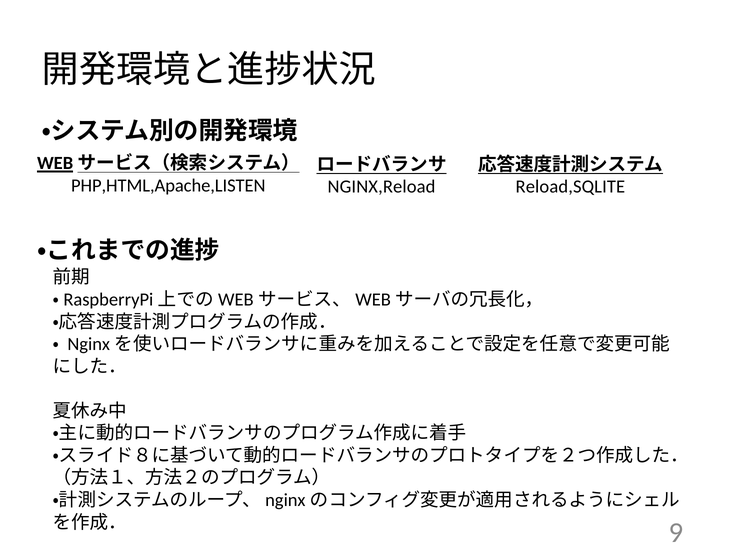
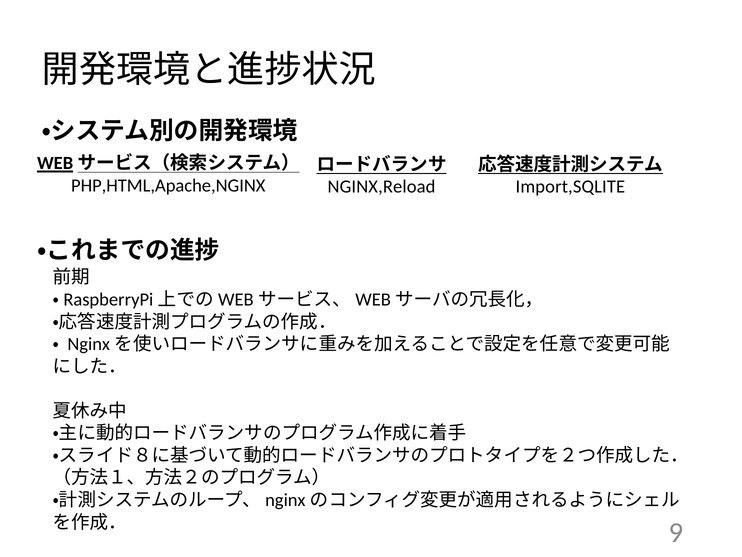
PHP,HTML,Apache,LISTEN: PHP,HTML,Apache,LISTEN -> PHP,HTML,Apache,NGINX (168, 185)
Reload,SQLITE: Reload,SQLITE -> Import,SQLITE (570, 187)
